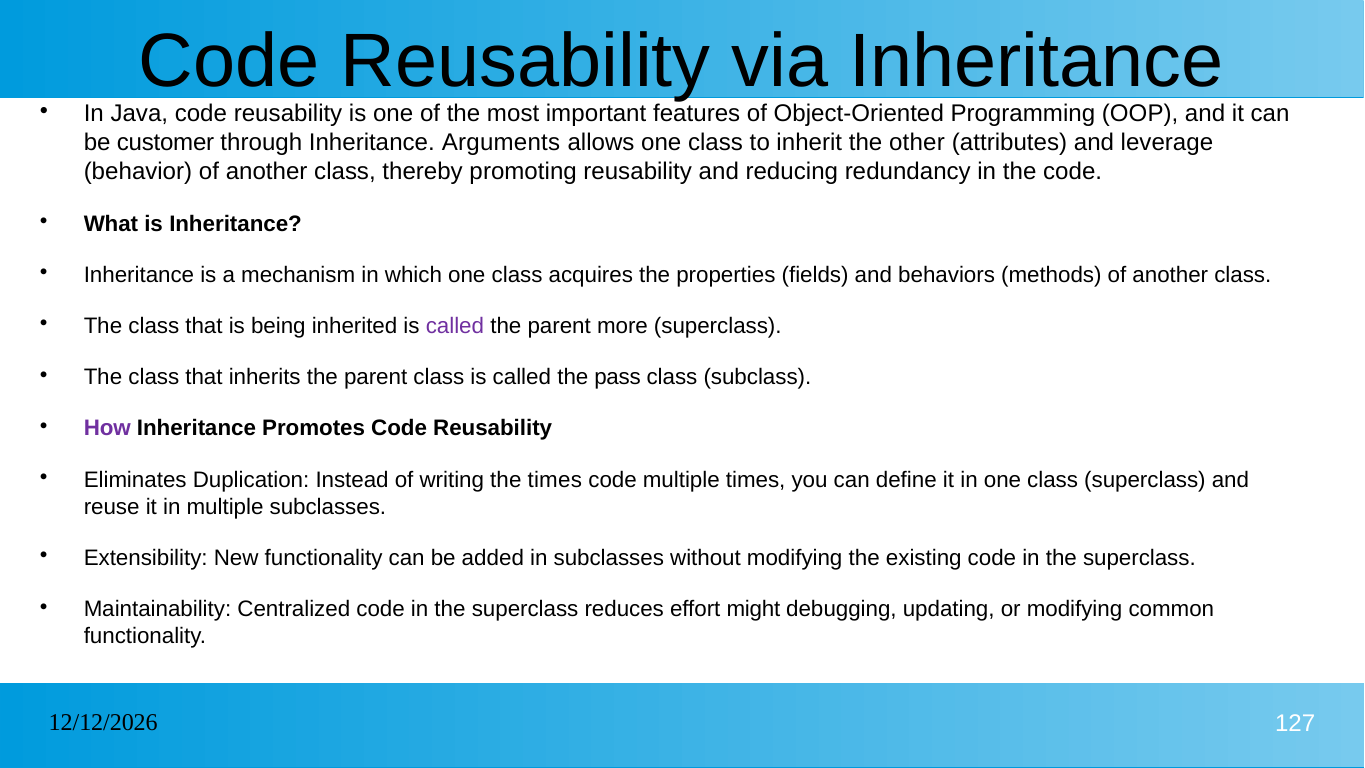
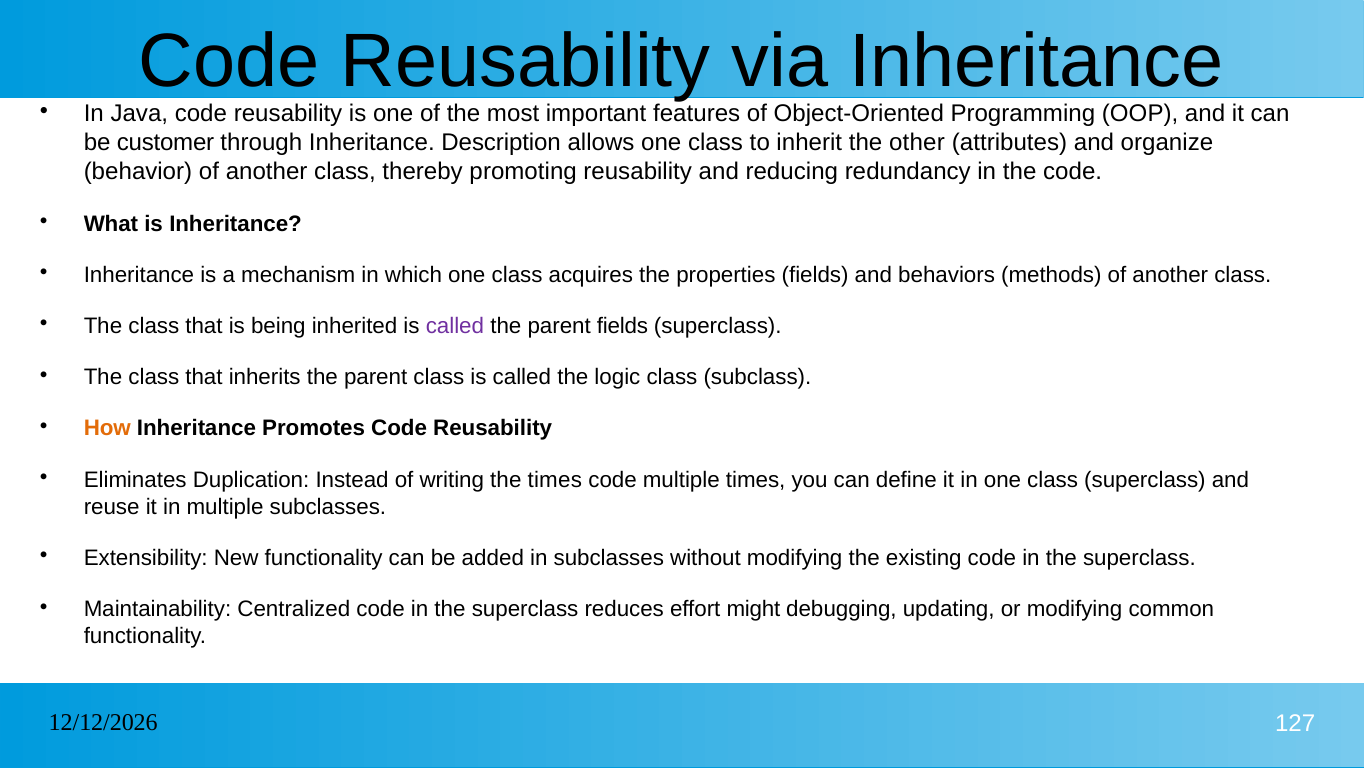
Arguments: Arguments -> Description (501, 143)
leverage: leverage -> organize (1167, 143)
parent more: more -> fields (623, 326)
pass: pass -> logic (617, 377)
How colour: purple -> orange (107, 429)
